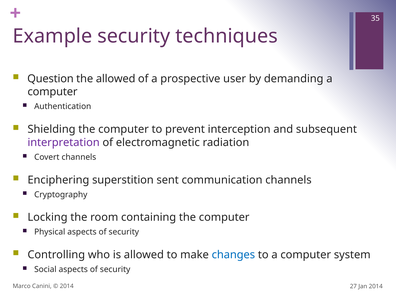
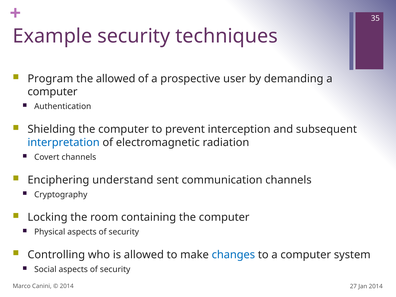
Question: Question -> Program (50, 79)
interpretation colour: purple -> blue (64, 142)
superstition: superstition -> understand (123, 180)
